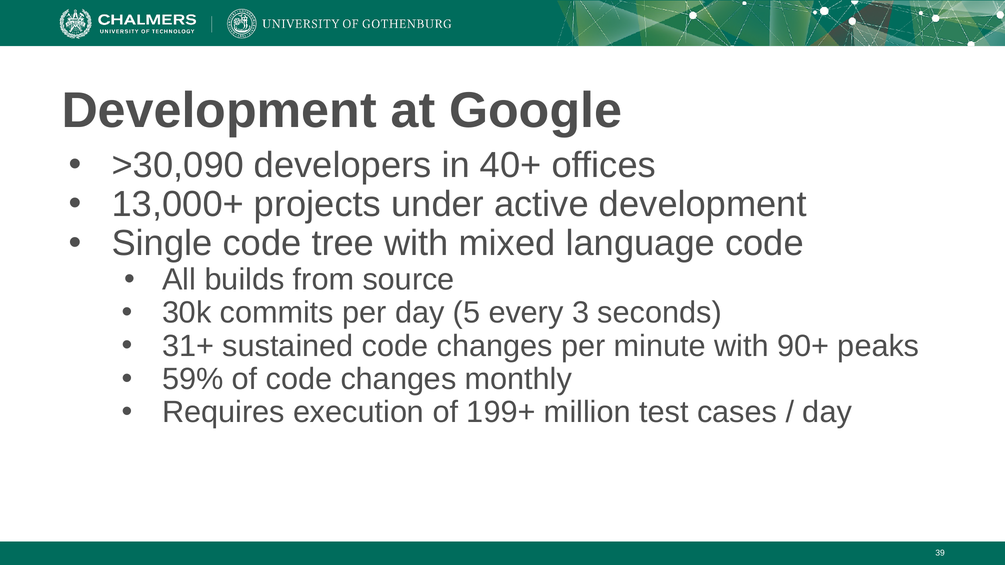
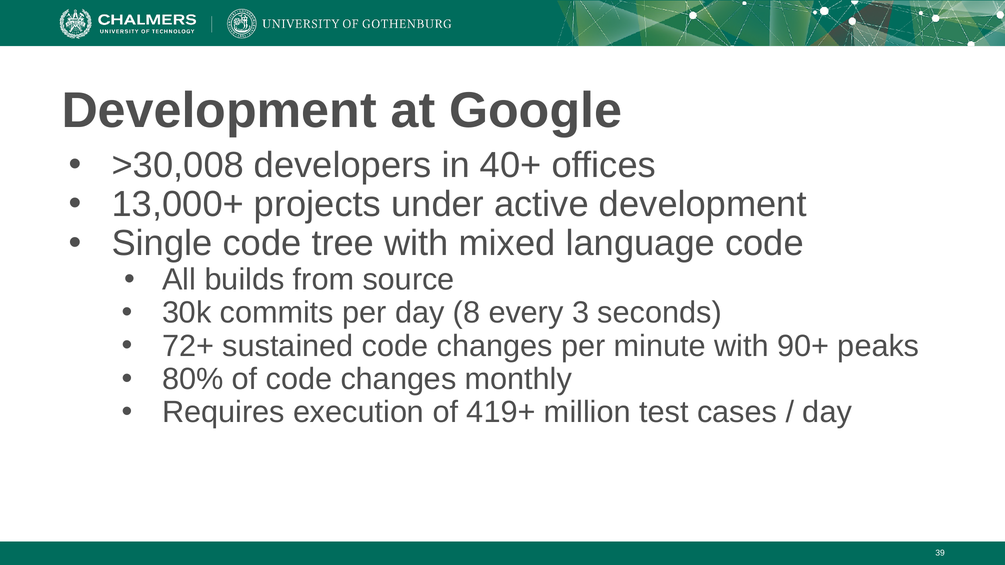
>30,090: >30,090 -> >30,008 (178, 165)
5: 5 -> 8 (467, 313)
31+: 31+ -> 72+ (188, 346)
59%: 59% -> 80% (193, 379)
199+: 199+ -> 419+ (501, 412)
